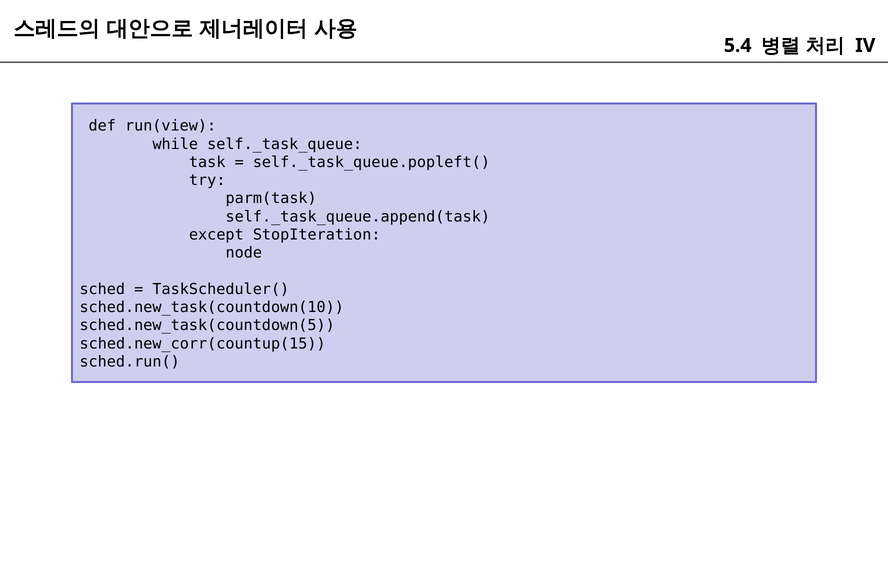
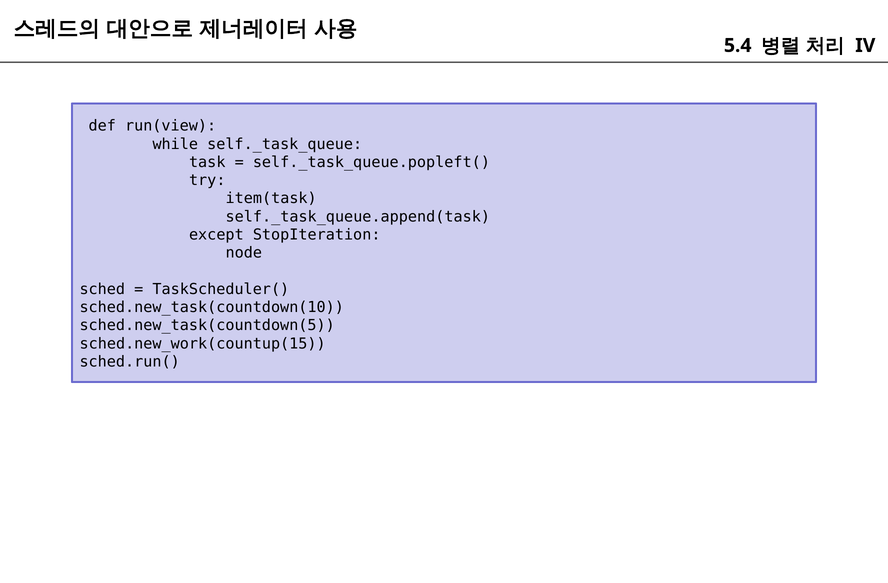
parm(task: parm(task -> item(task (271, 199)
sched.new_corr(countup(15: sched.new_corr(countup(15 -> sched.new_work(countup(15 (203, 344)
